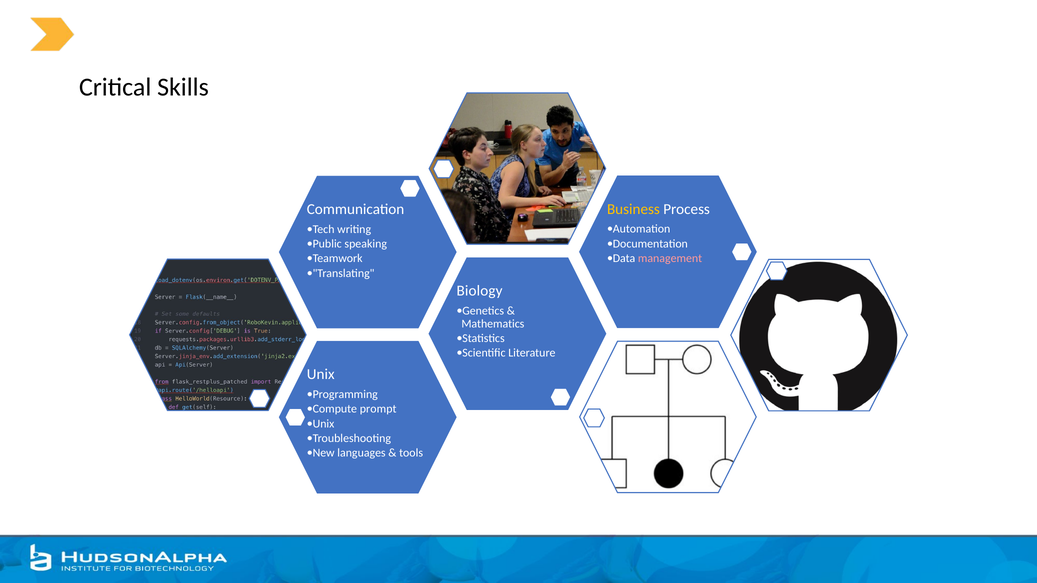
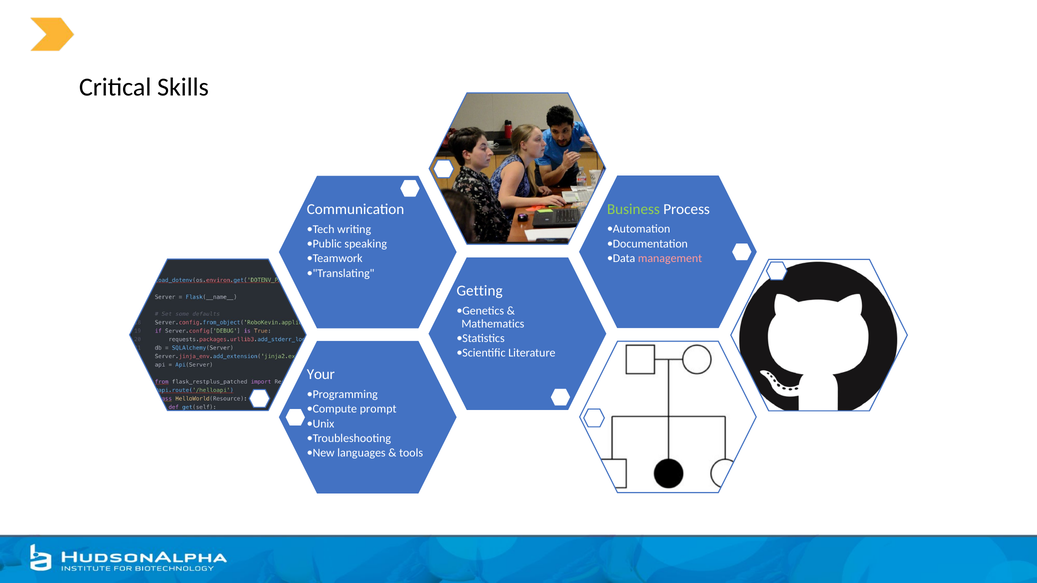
Business colour: yellow -> light green (633, 209)
Biology: Biology -> Getting (480, 291)
Unix: Unix -> Your (321, 375)
